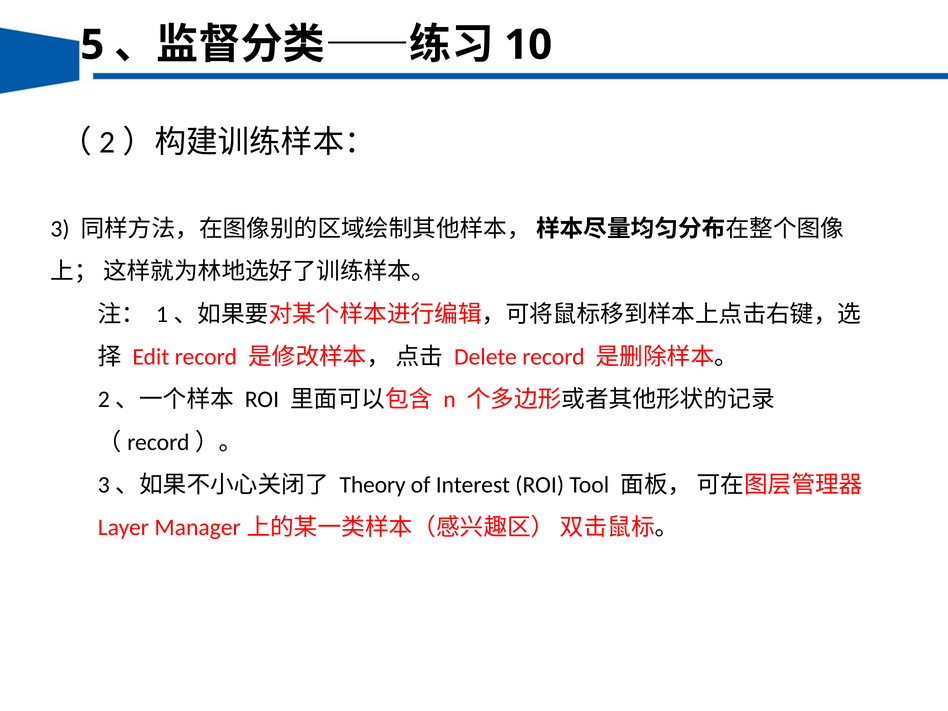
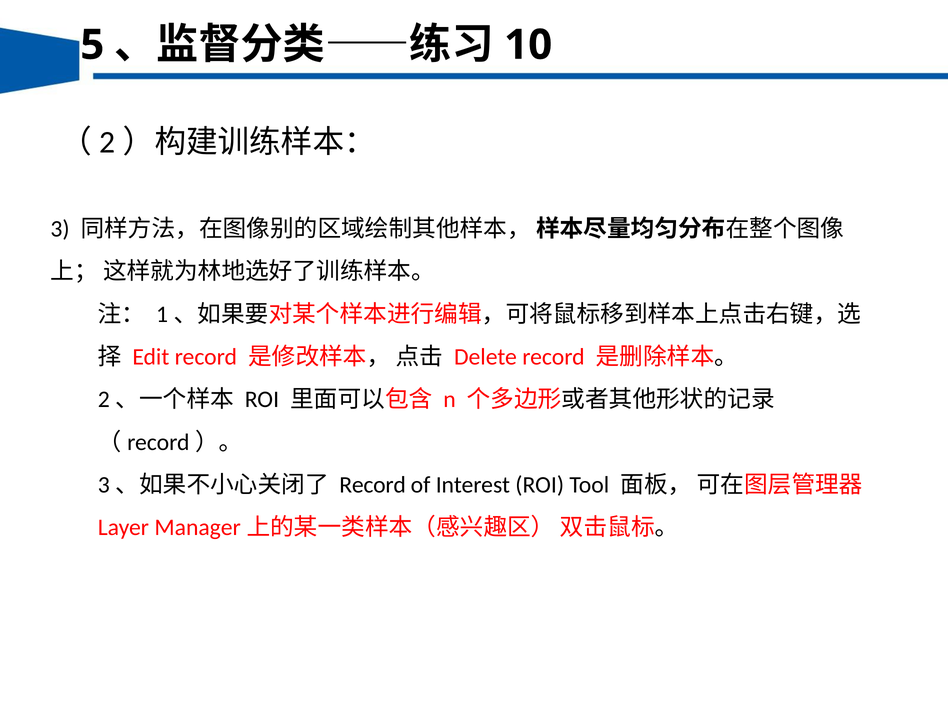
Theory: Theory -> Record (373, 485)
